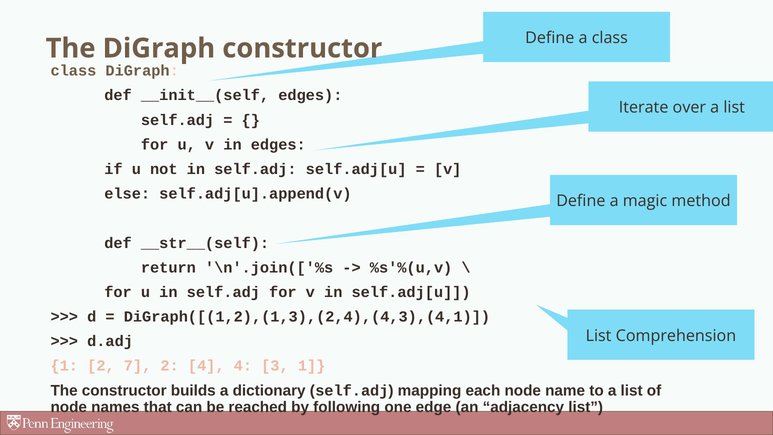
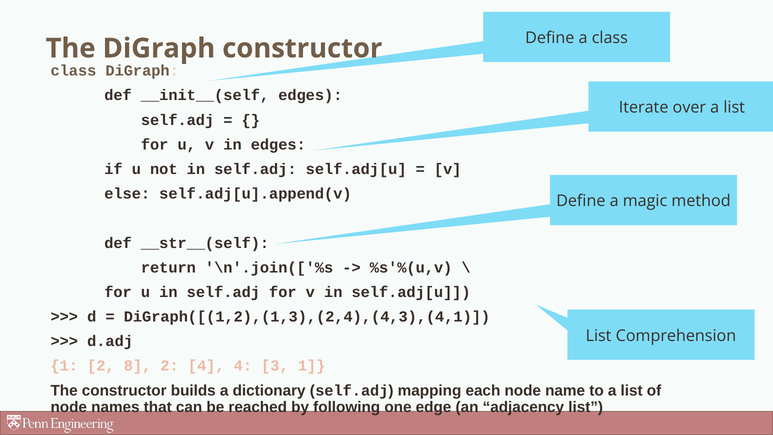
7: 7 -> 8 (138, 366)
